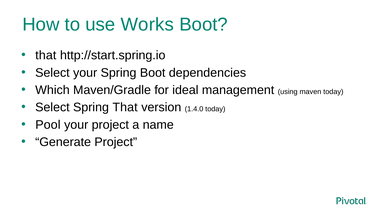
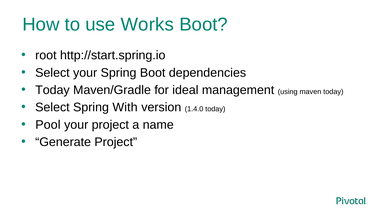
that: that -> root (46, 55)
Which: Which -> Today (52, 90)
Spring That: That -> With (125, 107)
